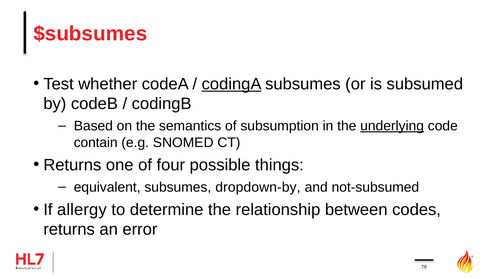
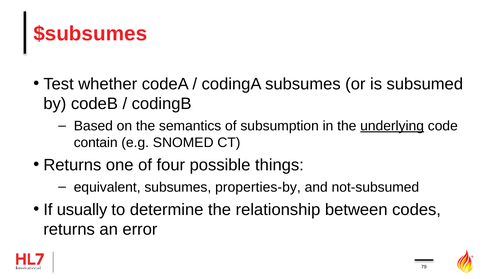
codingA underline: present -> none (232, 84)
dropdown-by: dropdown-by -> properties-by (258, 188)
allergy: allergy -> usually (82, 210)
